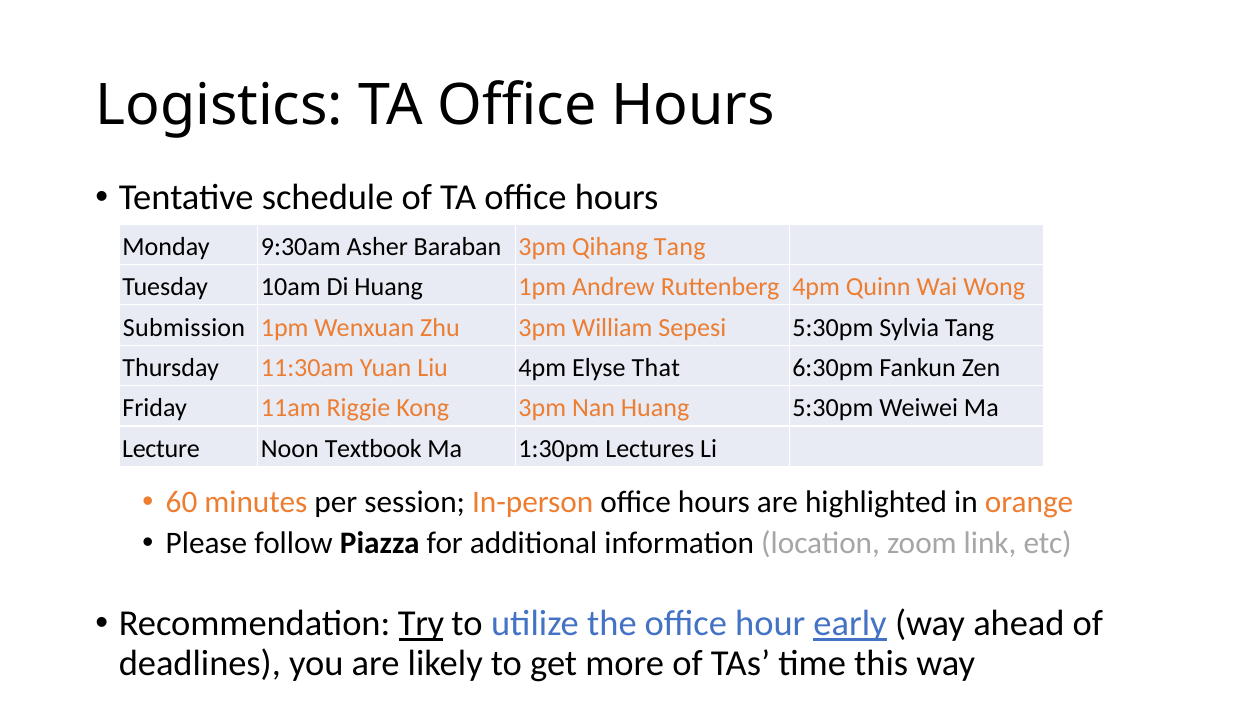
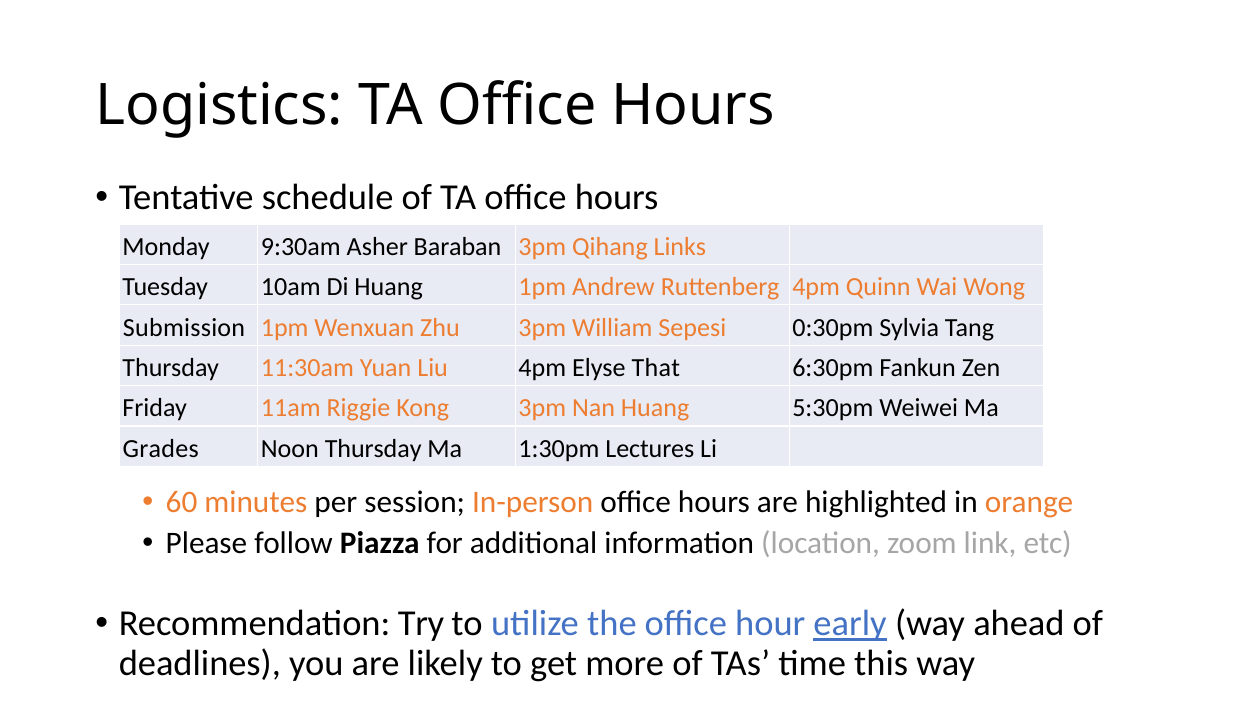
Qihang Tang: Tang -> Links (680, 247)
Sepesi 5:30pm: 5:30pm -> 0:30pm (833, 327)
Lecture: Lecture -> Grades (161, 449)
Noon Textbook: Textbook -> Thursday (373, 449)
Try underline: present -> none (421, 623)
